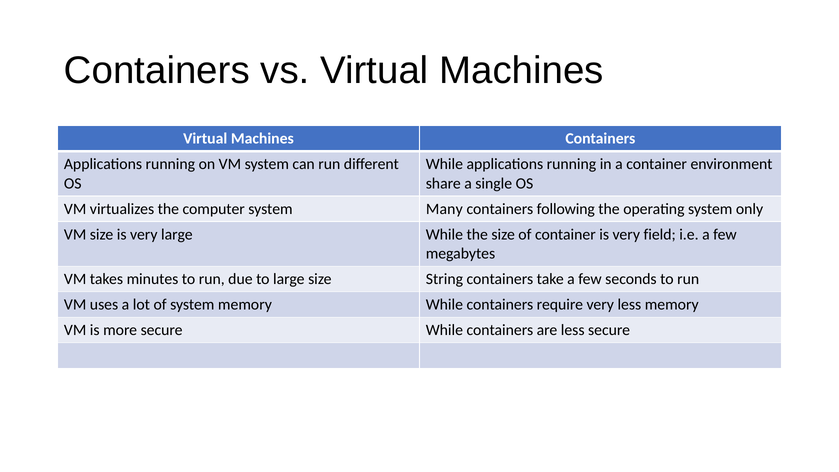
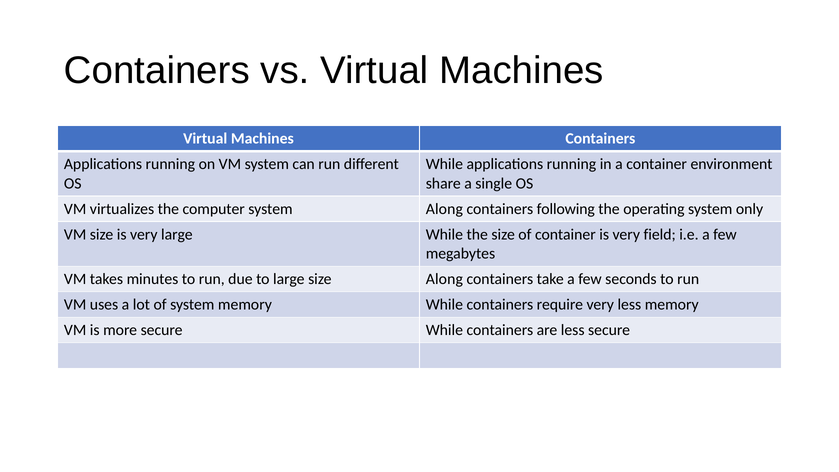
system Many: Many -> Along (444, 209)
size String: String -> Along (444, 279)
